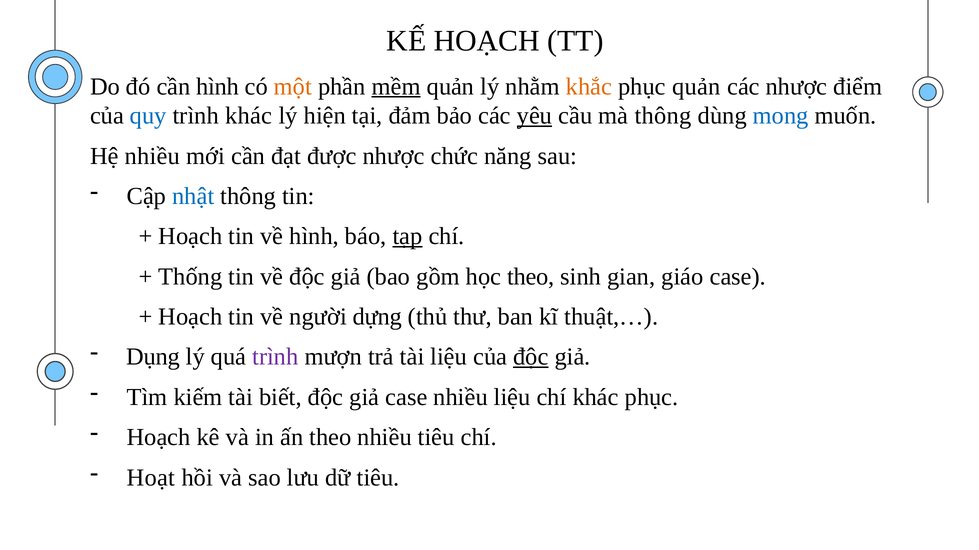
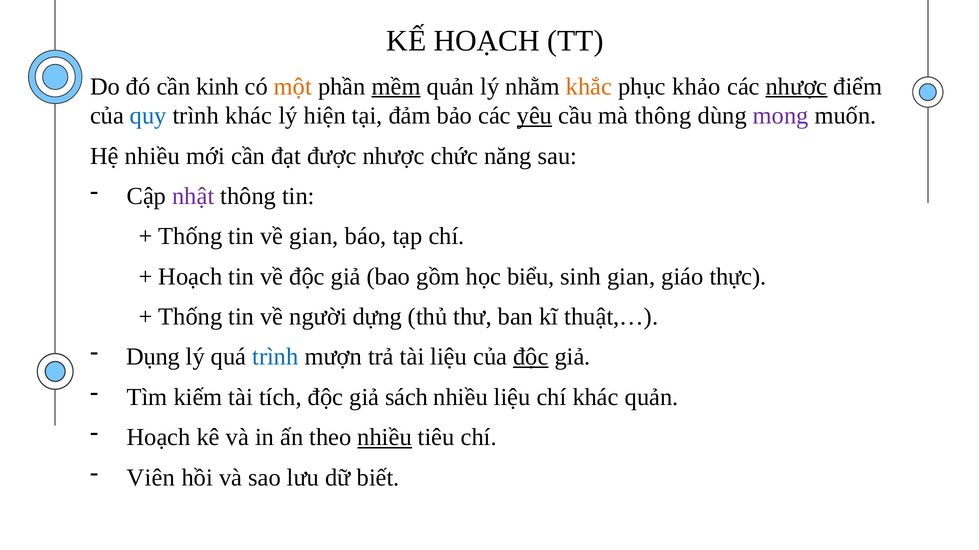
cần hình: hình -> kinh (218, 87)
phục quản: quản -> khảo (696, 87)
nhược underline: none -> present (797, 87)
mong colour: blue -> purple (781, 116)
nhật colour: blue -> purple (193, 196)
Hoạch: Hoạch -> Thống (190, 237)
về hình: hình -> gian (314, 237)
tạp underline: present -> none (407, 237)
Thống: Thống -> Hoạch (190, 277)
học theo: theo -> biểu (531, 277)
giáo case: case -> thực (738, 277)
Hoạch: Hoạch -> Thống (190, 317)
trình colour: purple -> blue (275, 357)
biết: biết -> tích (280, 398)
giả case: case -> sách (406, 398)
khác phục: phục -> quản (652, 398)
nhiều underline: none -> present (385, 438)
Hoạt: Hoạt -> Viên (151, 478)
dữ tiêu: tiêu -> biết (378, 478)
